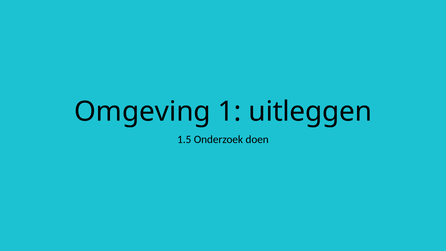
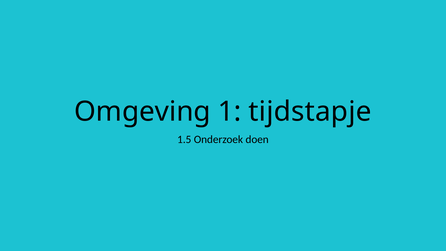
uitleggen: uitleggen -> tijdstapje (310, 111)
